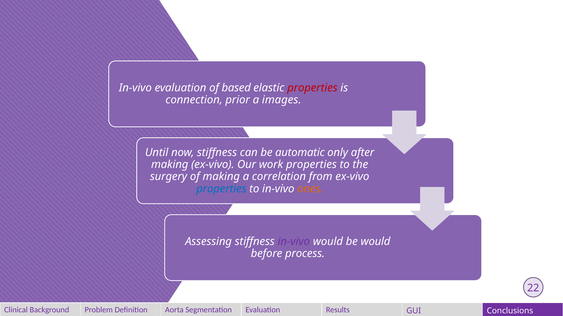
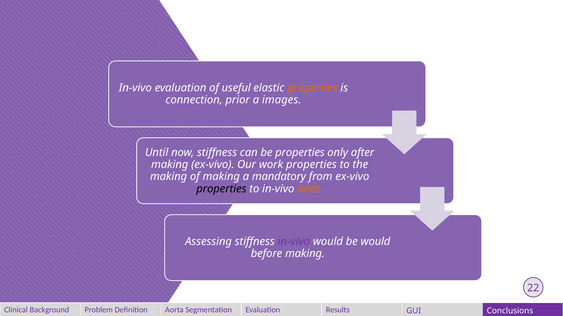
based: based -> useful (236, 88)
properties colour: red -> orange (312, 88)
be automatic: automatic -> properties (300, 153)
surgery: surgery -> making (169, 177)
correlation: correlation -> mandatory (279, 177)
properties colour: blue -> black (221, 189)
before process: process -> making (305, 254)
